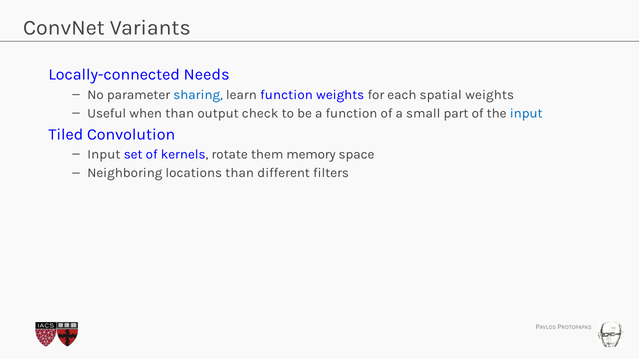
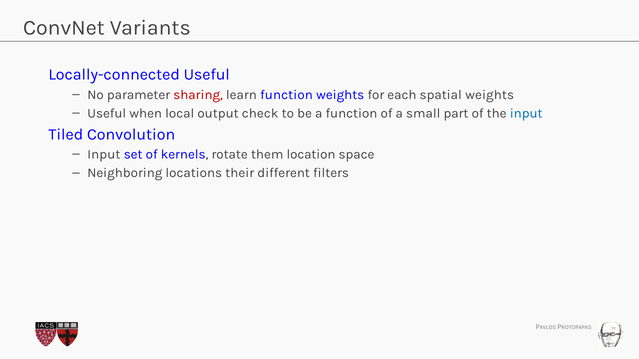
Locally-connected Needs: Needs -> Useful (207, 75)
sharing colour: blue -> red (198, 95)
when than: than -> local (180, 113)
memory: memory -> location (311, 154)
locations than: than -> their (240, 173)
